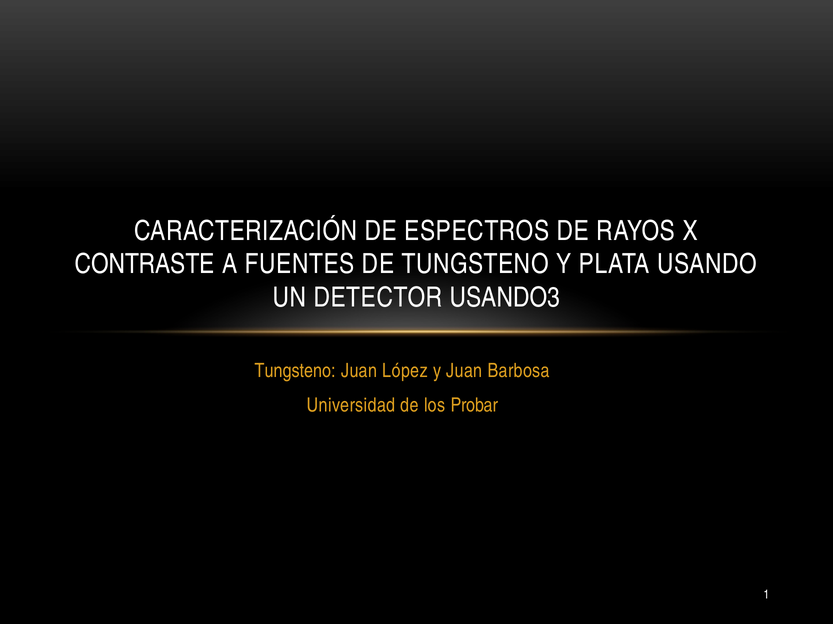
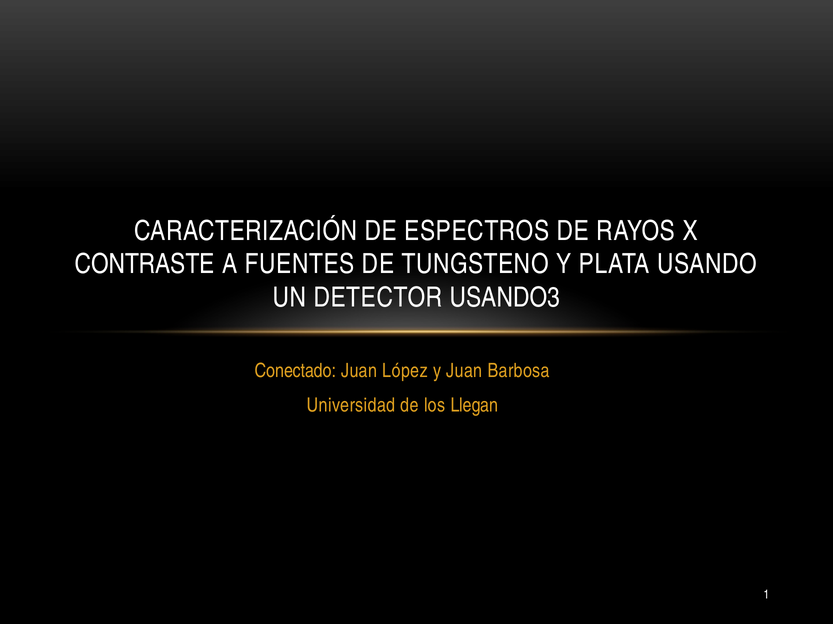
Tungsteno: Tungsteno -> Conectado (296, 371)
Probar: Probar -> Llegan (474, 406)
